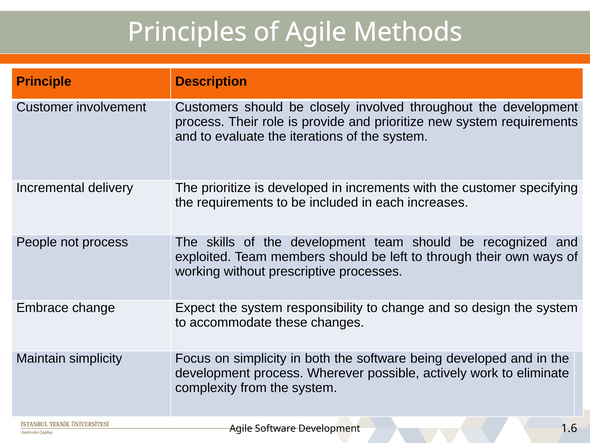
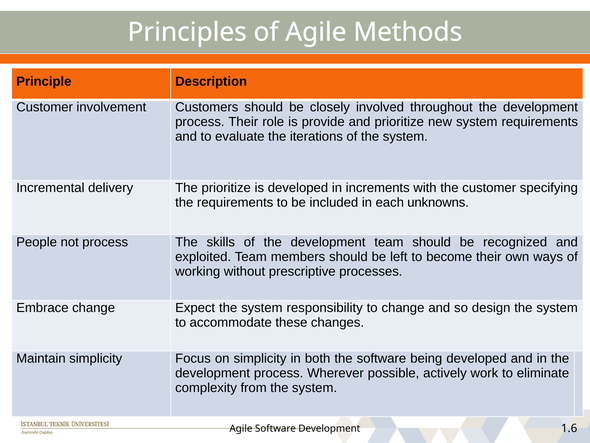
increases: increases -> unknowns (438, 202)
through: through -> become (449, 257)
